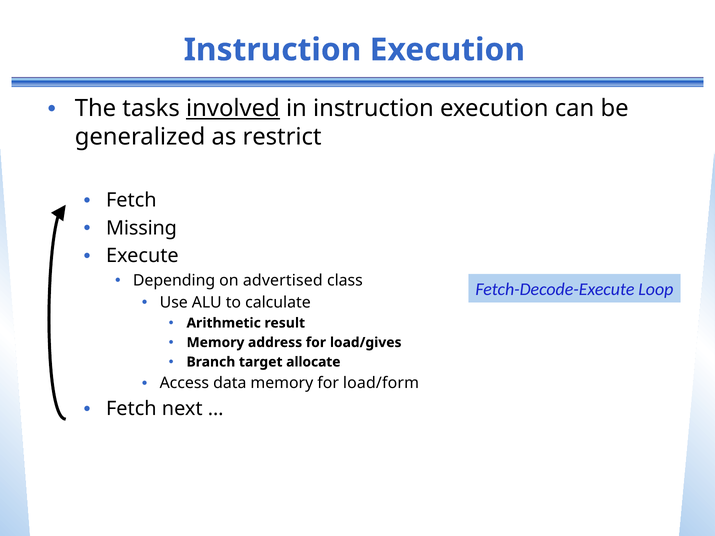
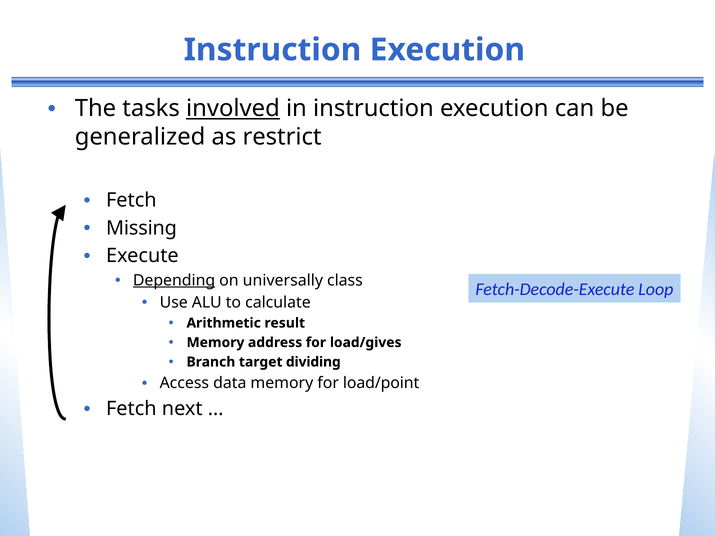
Depending underline: none -> present (174, 280)
advertised: advertised -> universally (283, 280)
allocate: allocate -> dividing (313, 362)
load/form: load/form -> load/point (381, 383)
